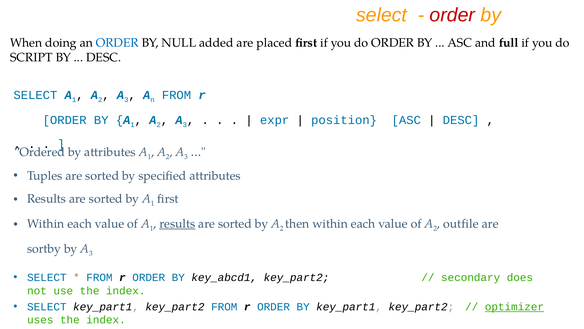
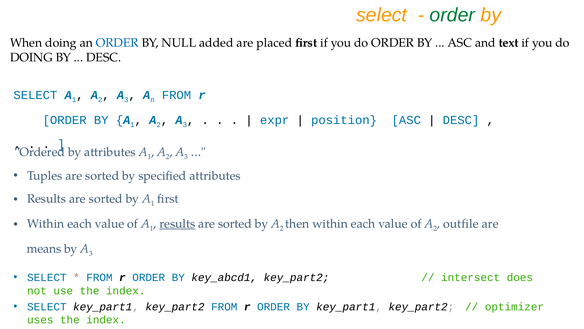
order colour: red -> green (452, 15)
full: full -> text (509, 43)
SCRIPT: SCRIPT -> DOING (31, 58)
sortby: sortby -> means (44, 248)
secondary: secondary -> intersect (471, 277)
optimizer underline: present -> none (514, 306)
